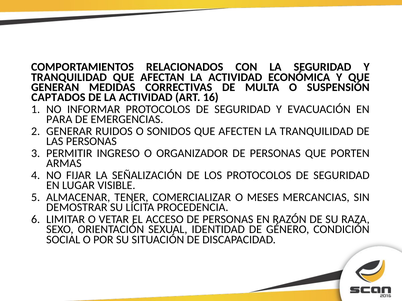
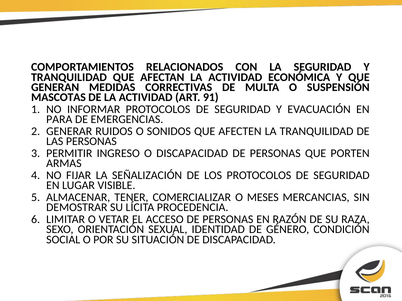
CAPTADOS: CAPTADOS -> MASCOTAS (58, 98)
16: 16 -> 91 (211, 98)
O ORGANIZADOR: ORGANIZADOR -> DISCAPACIDAD (192, 154)
